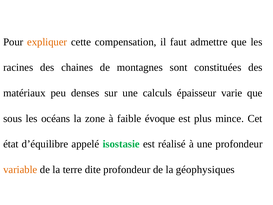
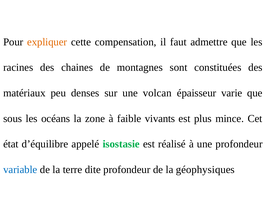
calculs: calculs -> volcan (157, 93)
évoque: évoque -> vivants (160, 118)
variable colour: orange -> blue (20, 169)
